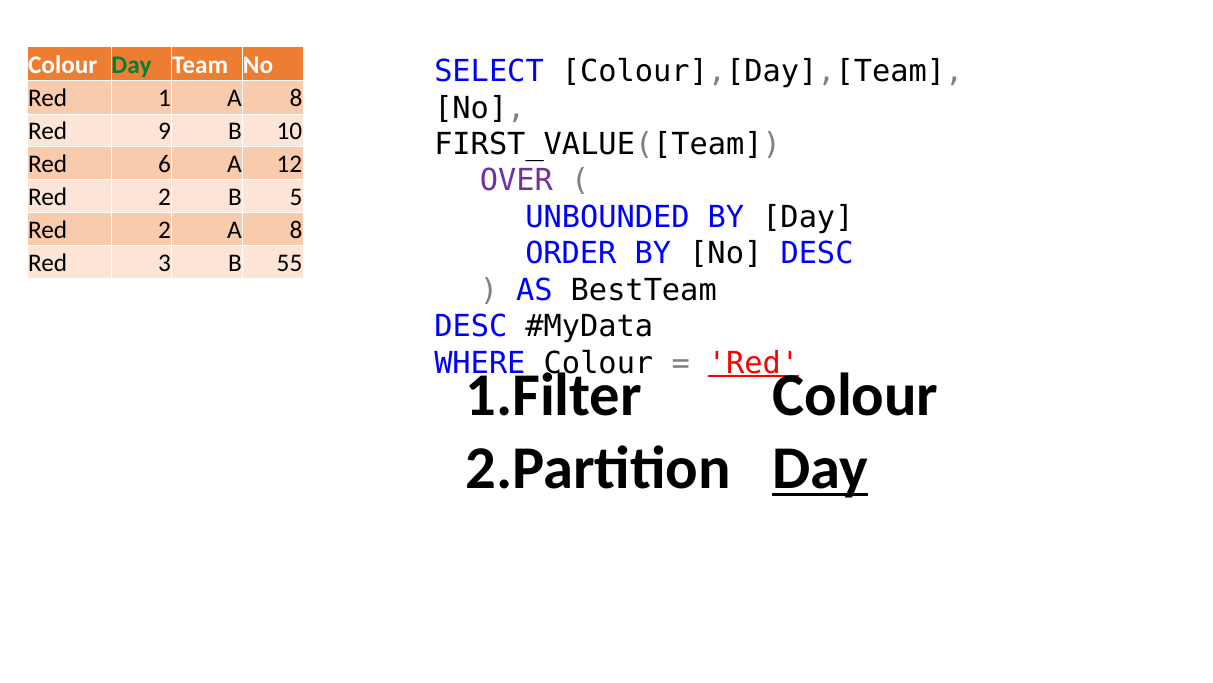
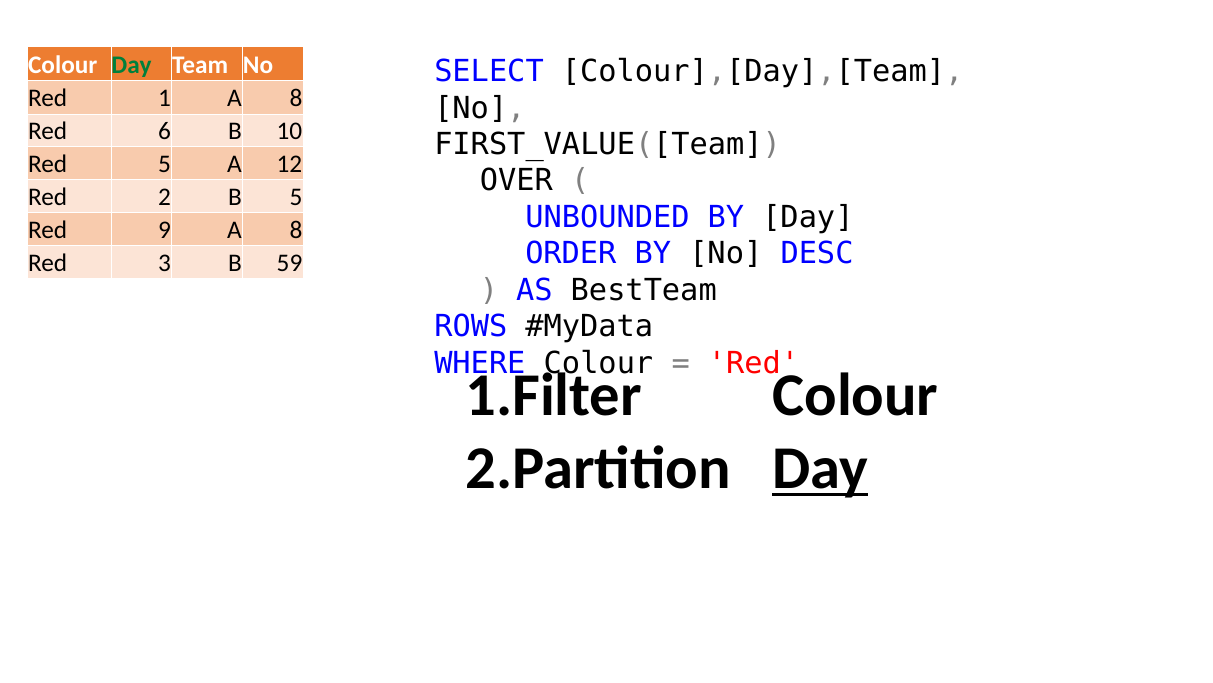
9: 9 -> 6 (165, 131)
Red 6: 6 -> 5 (165, 164)
OVER colour: purple -> black (516, 181)
2: 2 -> 9 (165, 230)
55: 55 -> 59 (290, 263)
DESC: DESC -> ROWS (471, 326)
Red underline: present -> none (754, 363)
